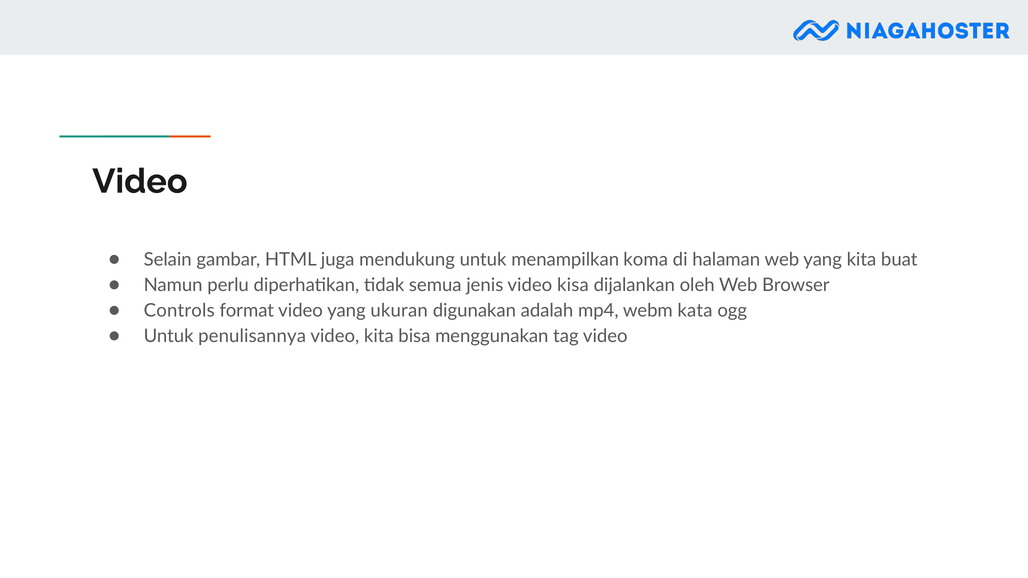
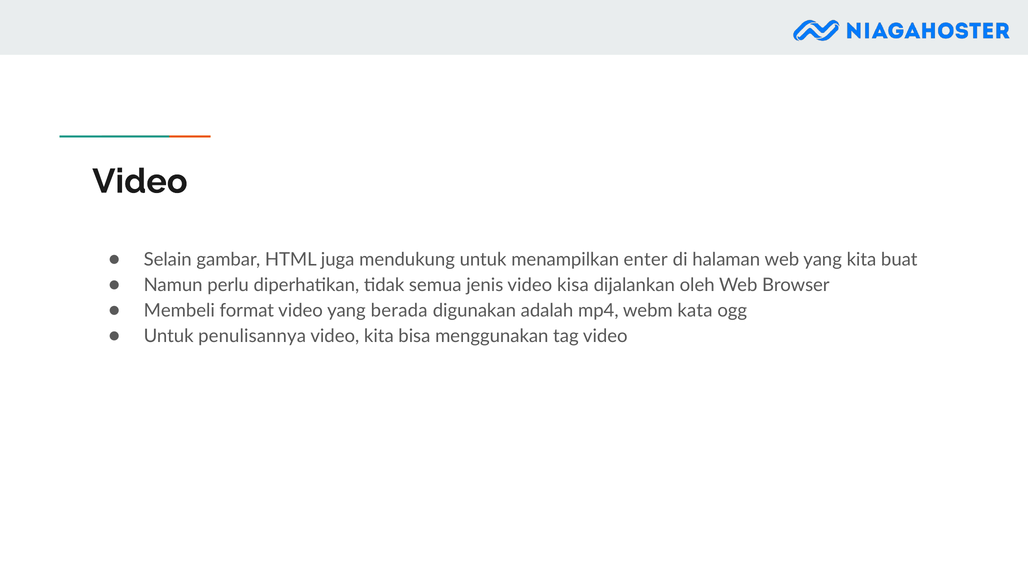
koma: koma -> enter (646, 260)
Controls: Controls -> Membeli (179, 311)
ukuran: ukuran -> berada (399, 311)
